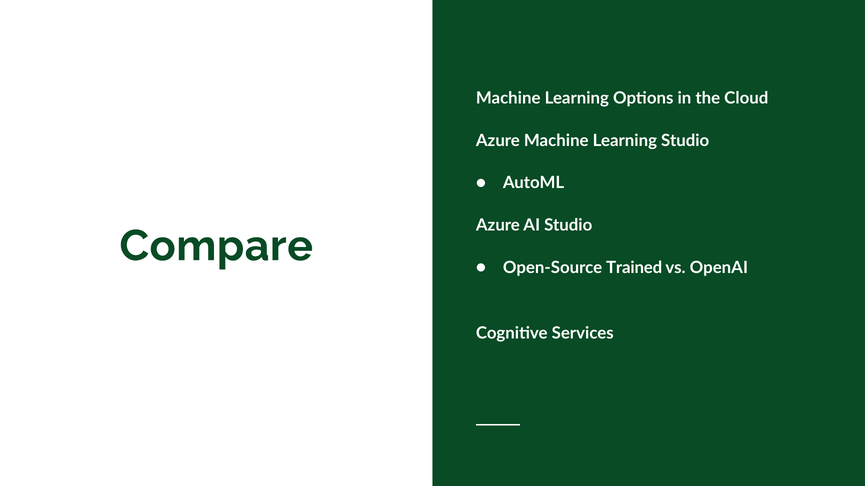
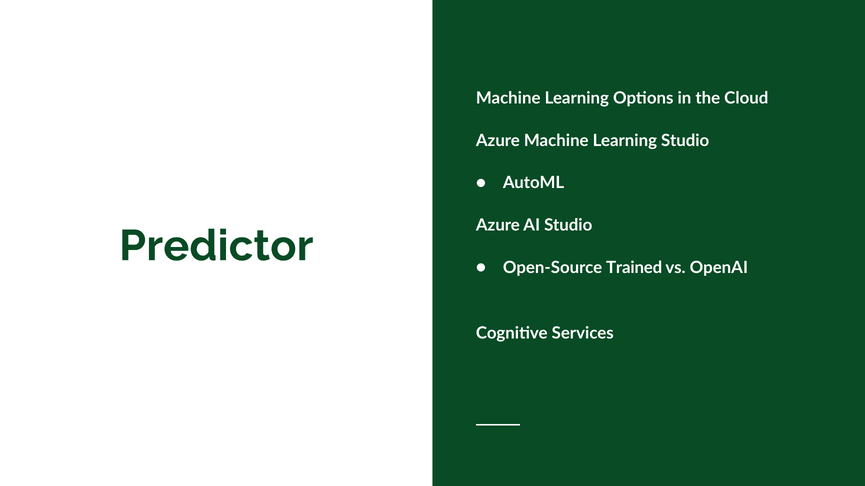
Compare: Compare -> Predictor (216, 246)
